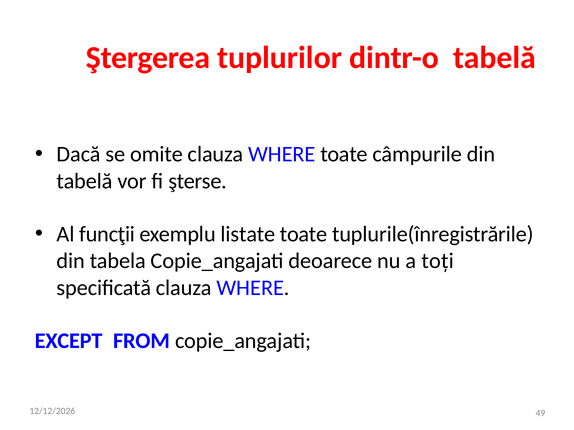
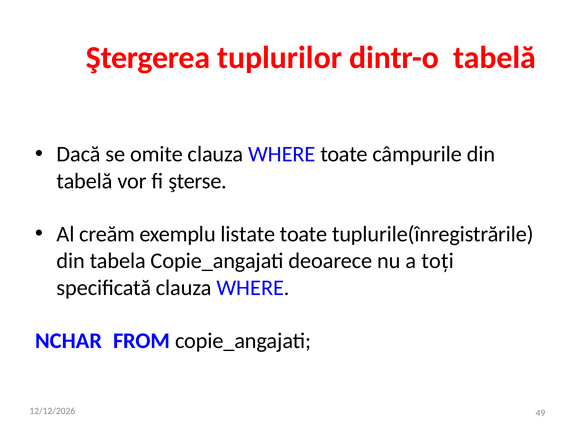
funcţii: funcţii -> creăm (107, 234)
EXCEPT: EXCEPT -> NCHAR (69, 341)
